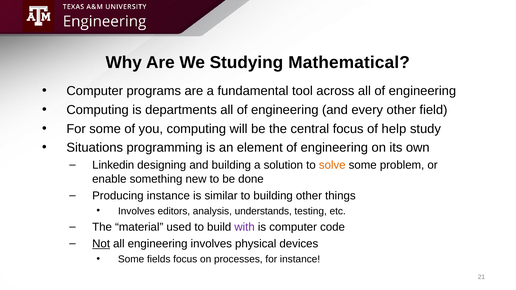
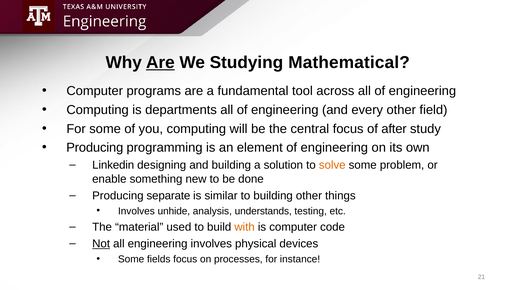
Are underline: none -> present (160, 63)
help: help -> after (394, 129)
Situations: Situations -> Producing (95, 148)
Producing instance: instance -> separate (168, 196)
editors: editors -> unhide (174, 211)
with colour: purple -> orange (245, 227)
